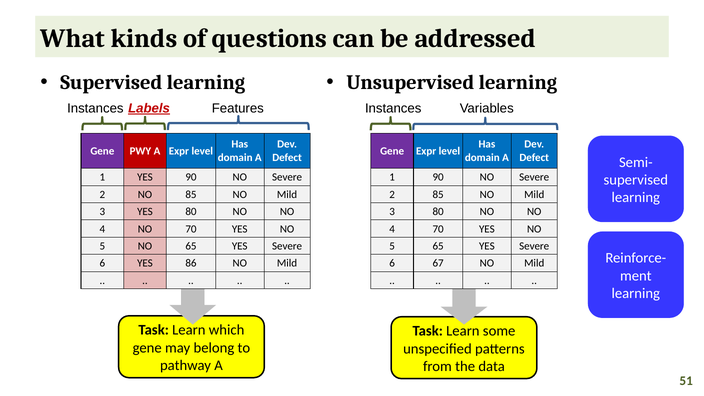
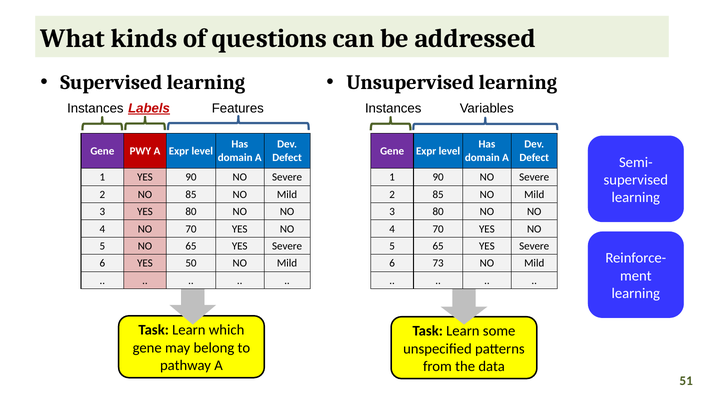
86: 86 -> 50 (191, 263)
67: 67 -> 73 (438, 263)
